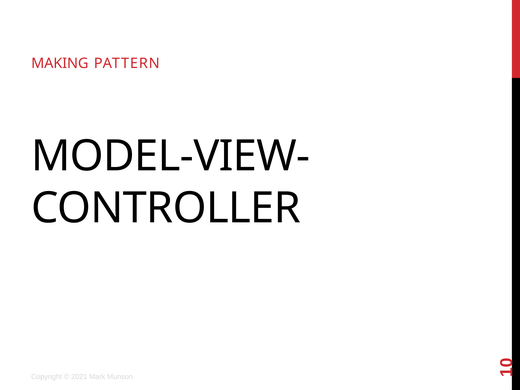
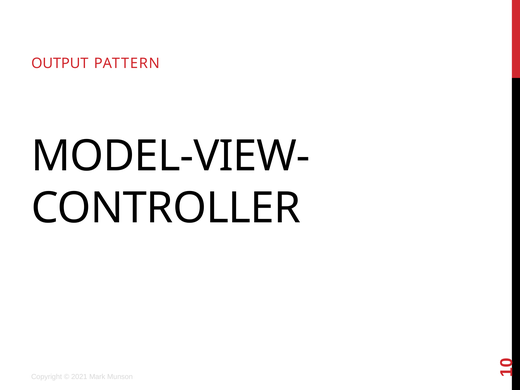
MAKING: MAKING -> OUTPUT (60, 63)
